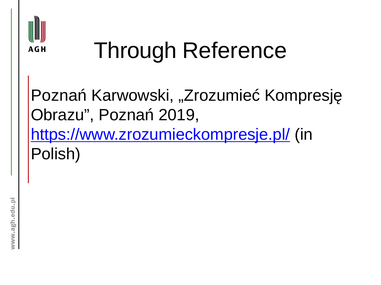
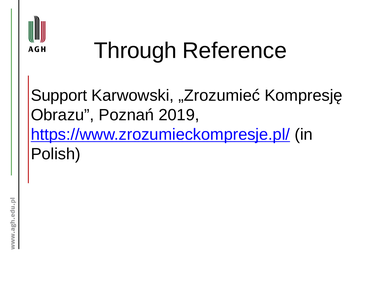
Poznań: Poznań -> Support (59, 96)
